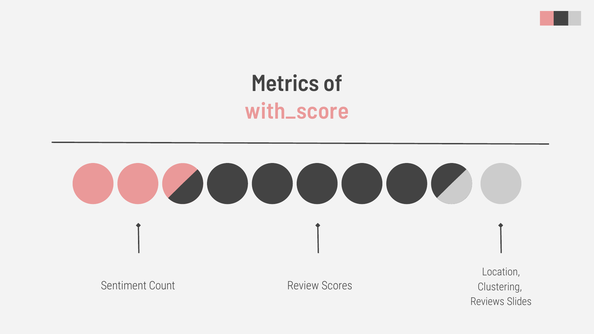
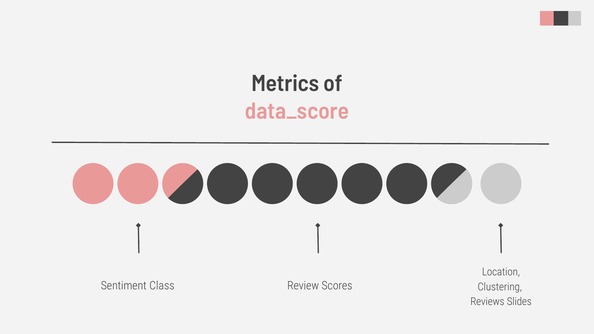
with_score: with_score -> data_score (297, 111)
Count: Count -> Class (162, 286)
